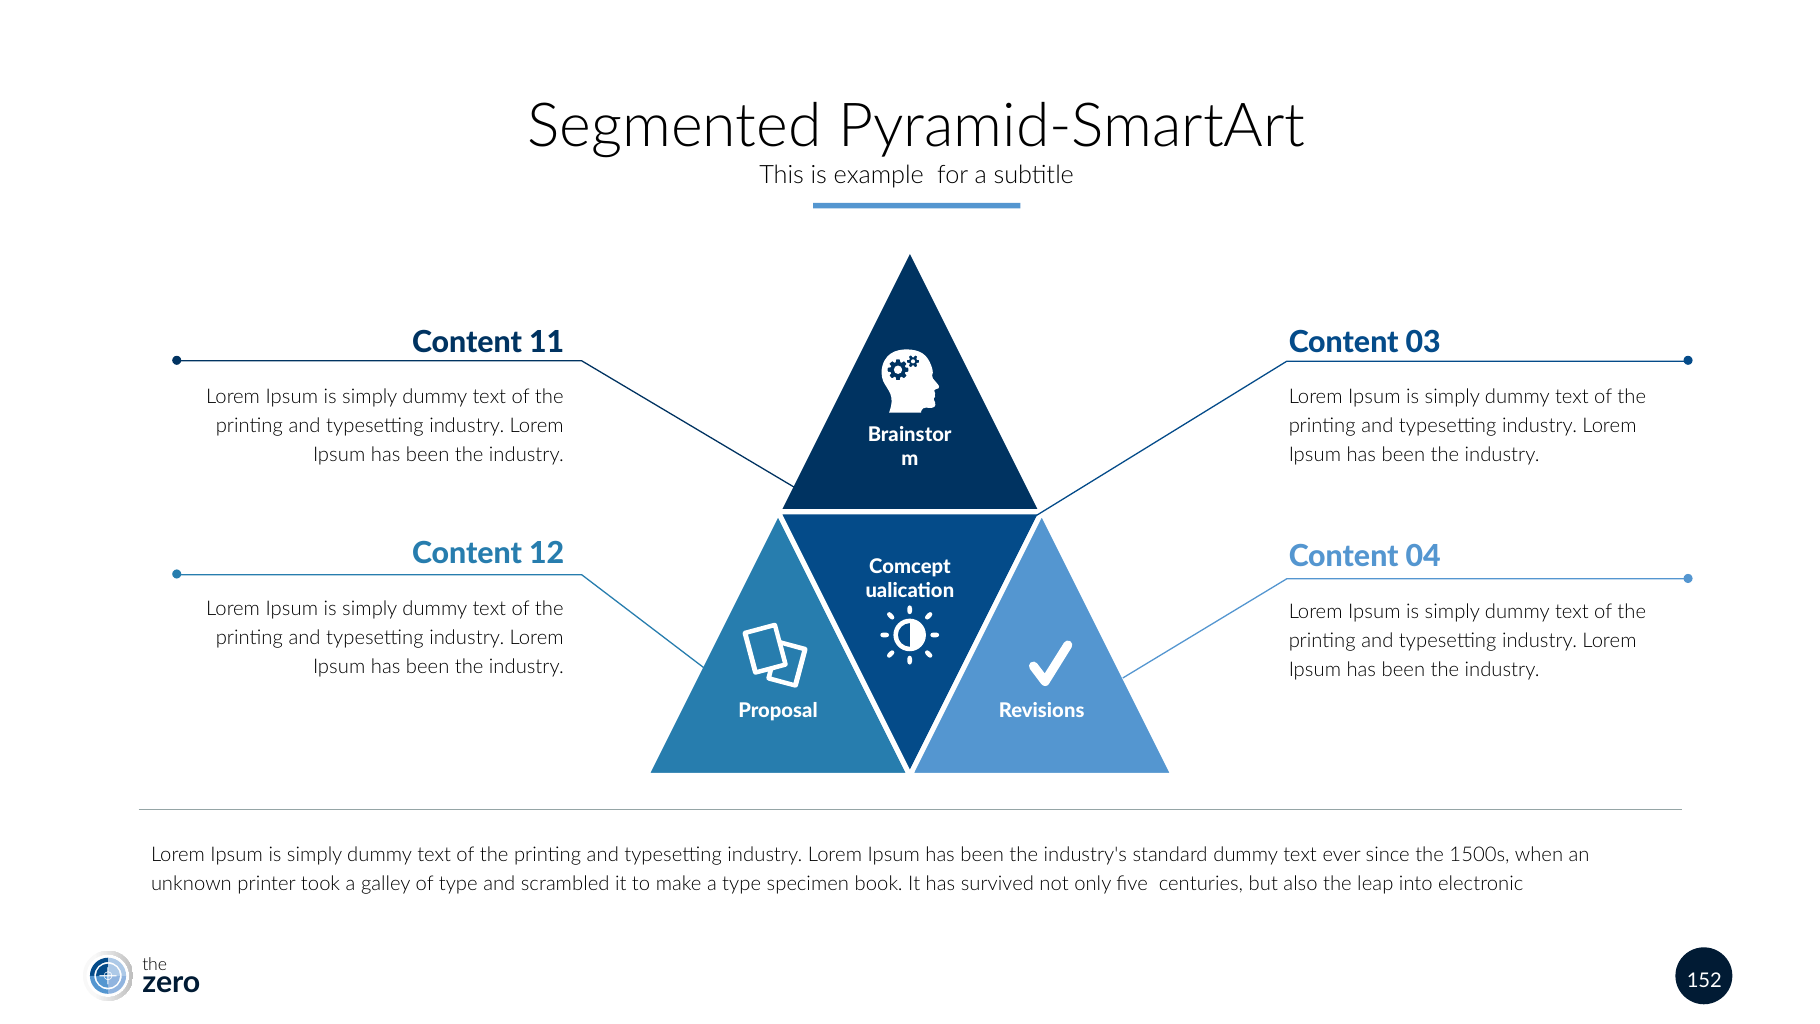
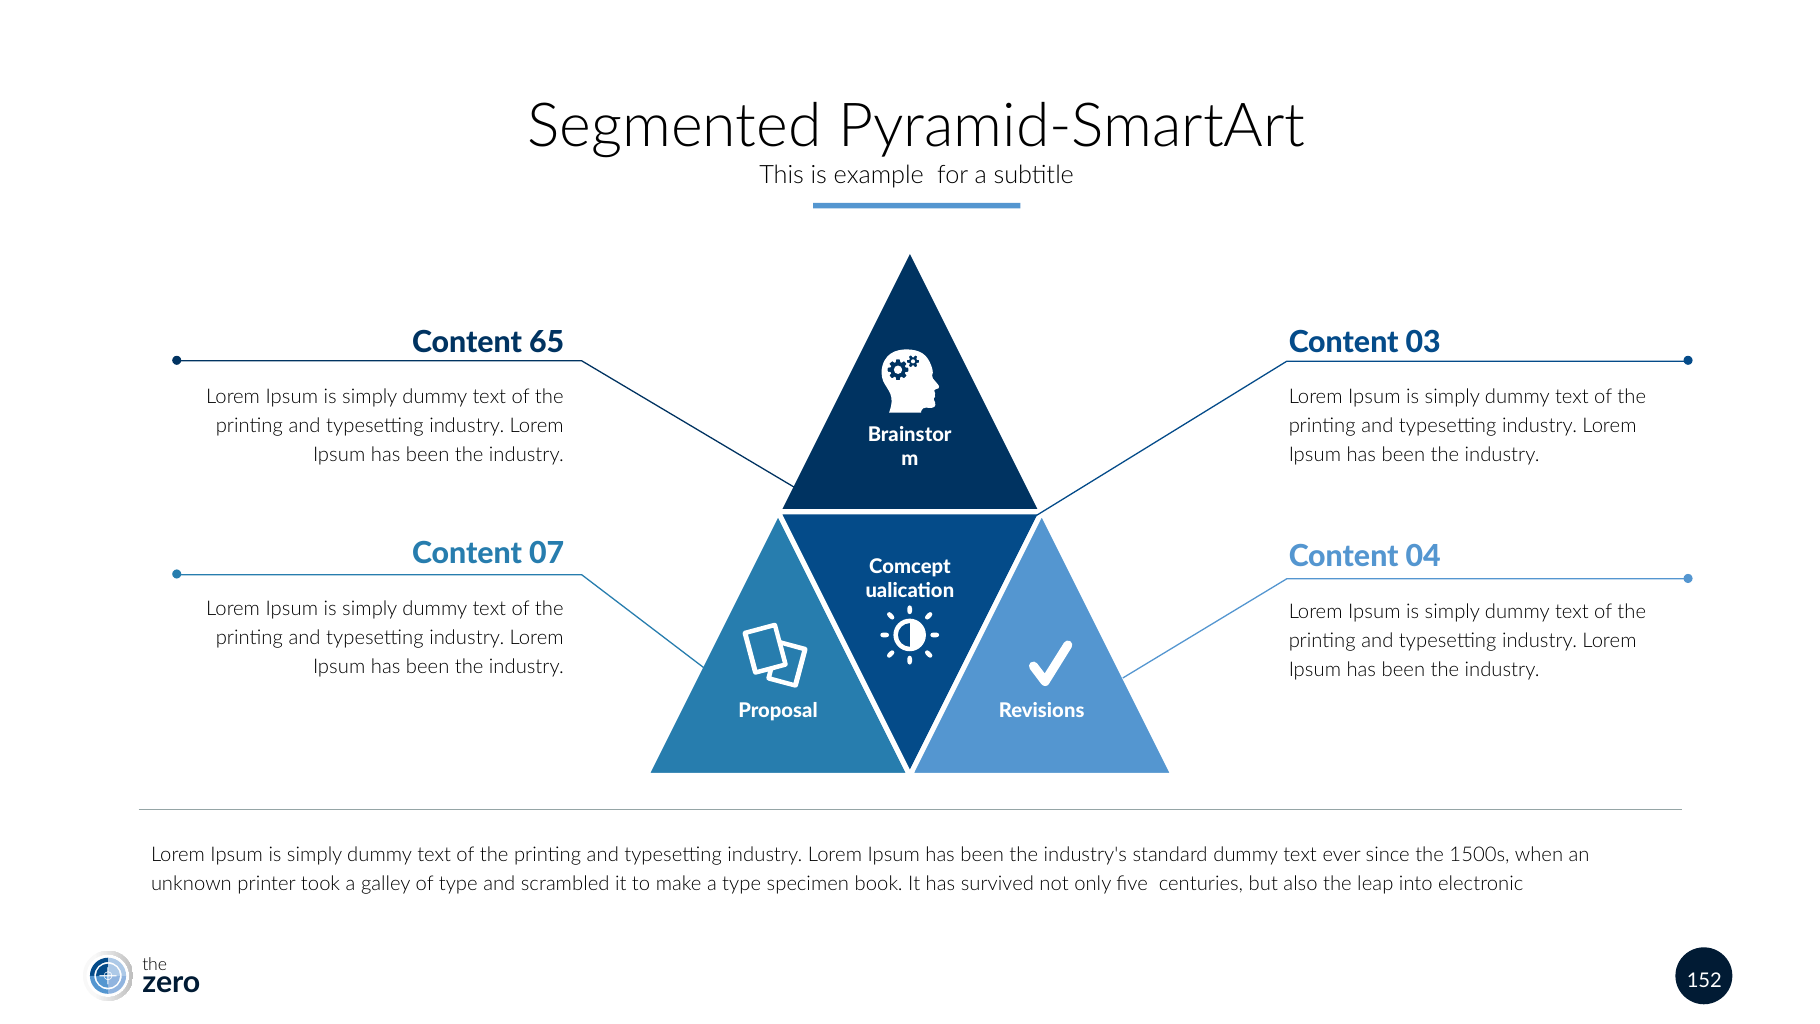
11: 11 -> 65 (547, 342)
12: 12 -> 07 (547, 554)
